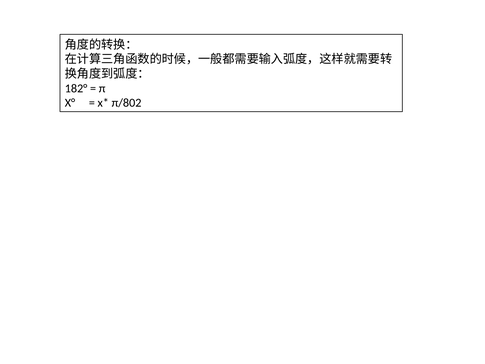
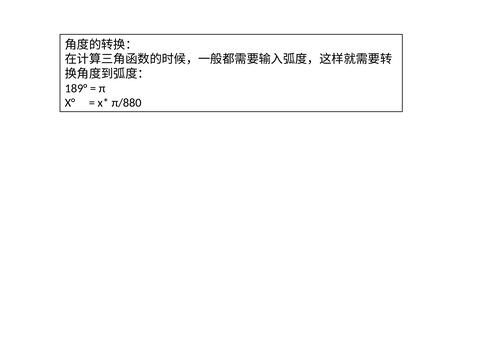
182°: 182° -> 189° (76, 88)
π/802: π/802 -> π/880 (126, 103)
